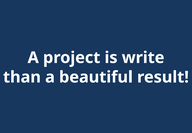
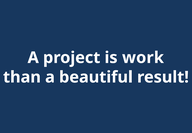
write: write -> work (143, 58)
